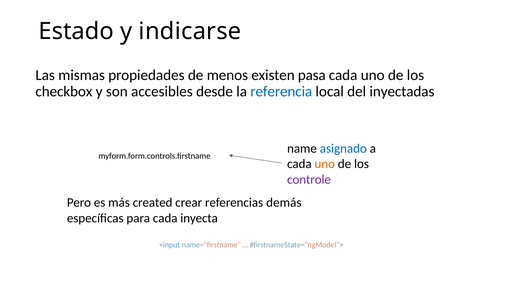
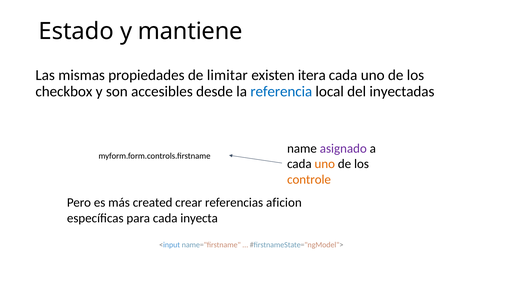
indicarse: indicarse -> mantiene (190, 31)
menos: menos -> limitar (227, 75)
pasa: pasa -> itera (312, 75)
asignado colour: blue -> purple (343, 148)
controle colour: purple -> orange (309, 179)
demás: demás -> aficion (284, 202)
